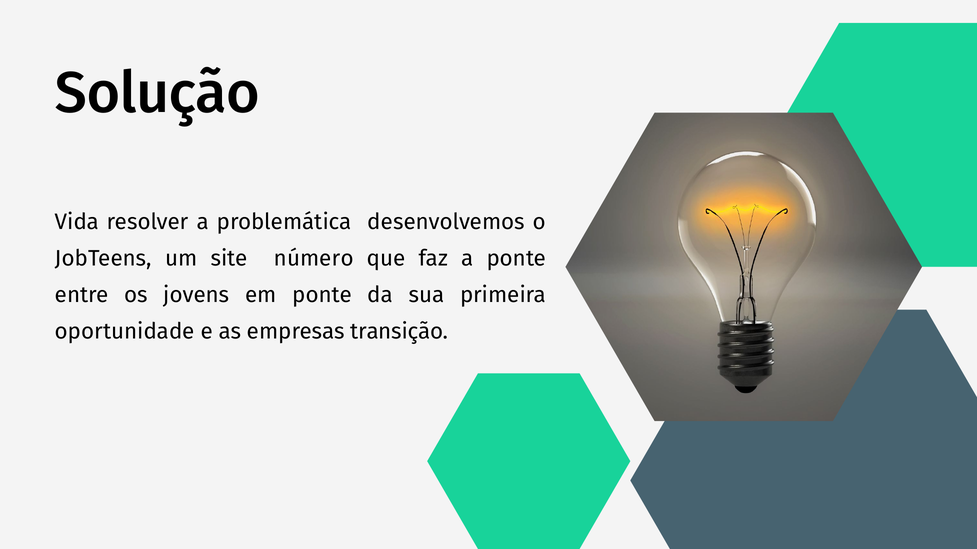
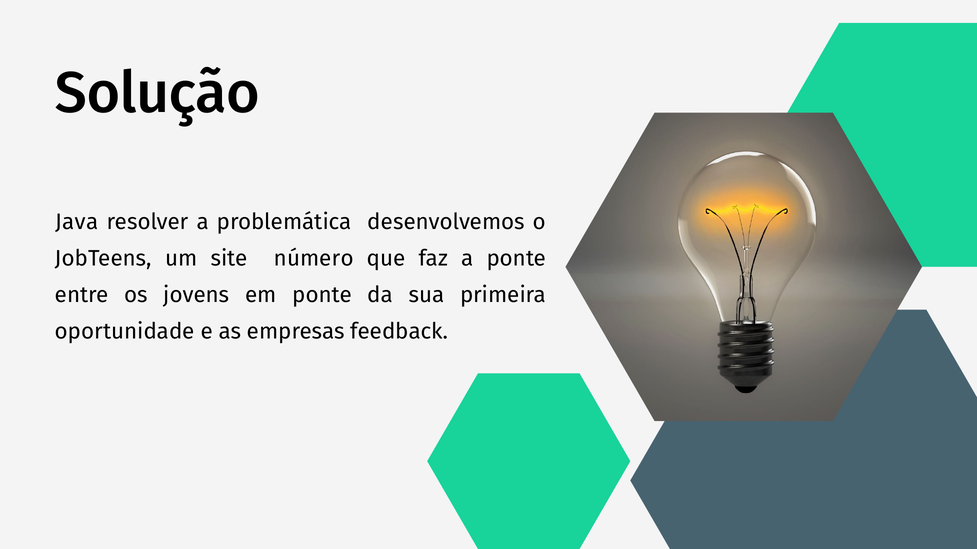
Vida: Vida -> Java (77, 222)
transição: transição -> feedback (399, 332)
